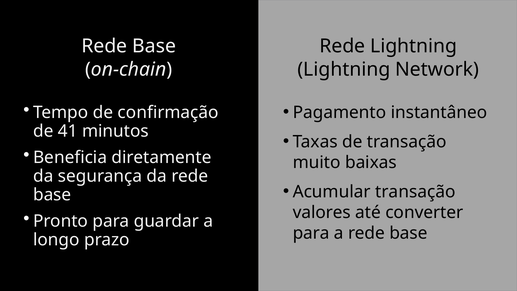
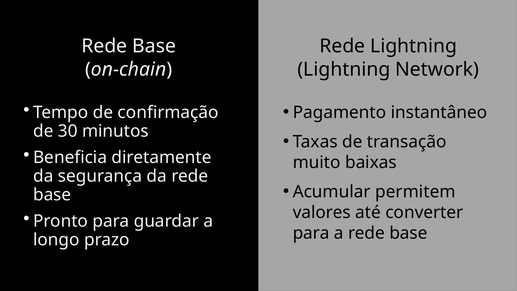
41: 41 -> 30 (68, 131)
Acumular transação: transação -> permitem (415, 192)
